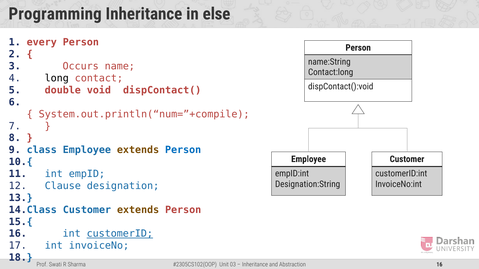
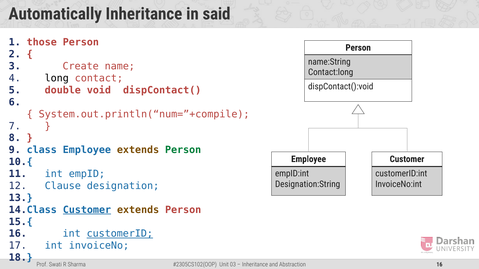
Programming: Programming -> Automatically (55, 14)
else: else -> said (216, 14)
every: every -> those (42, 42)
Occurs: Occurs -> Create (81, 66)
Person colour: blue -> green (183, 150)
Customer underline: none -> present (87, 210)
